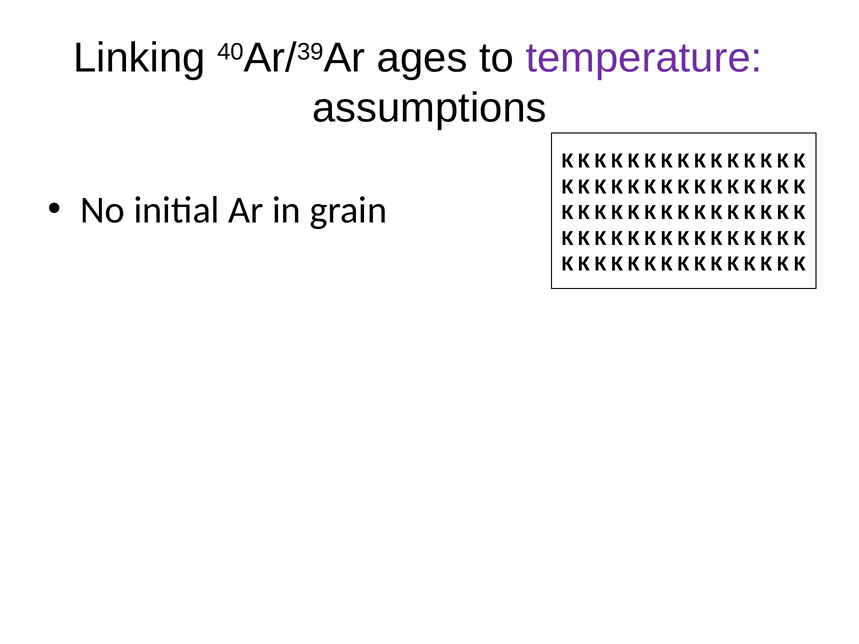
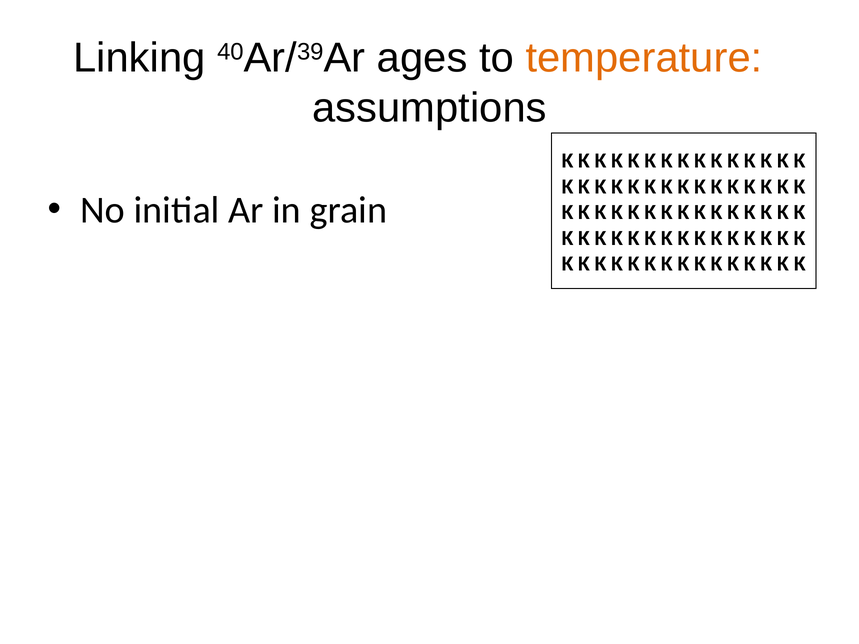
temperature colour: purple -> orange (644, 58)
